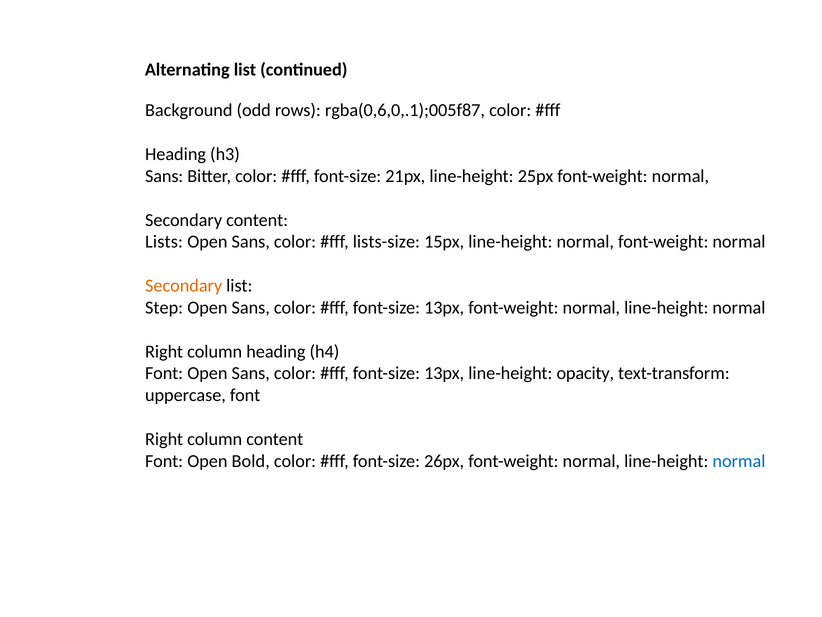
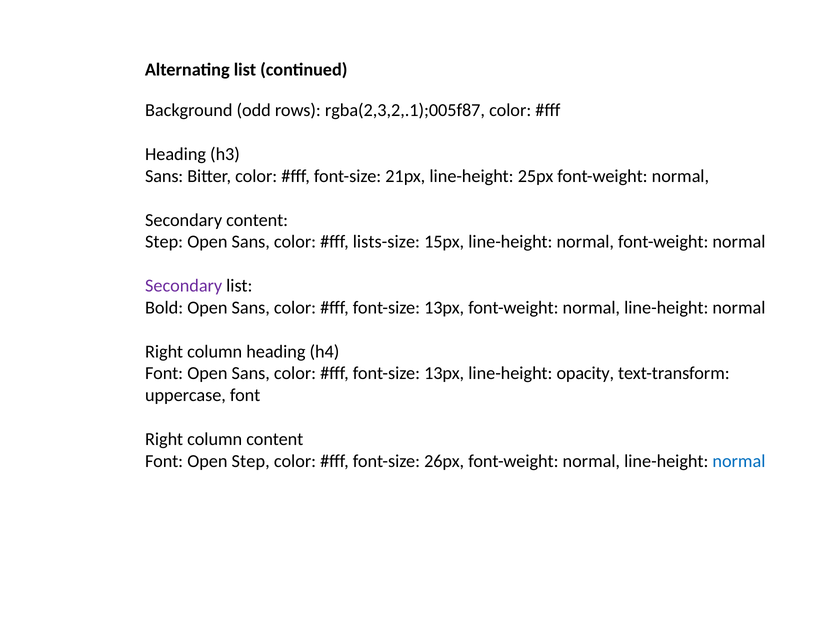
rgba(0,6,0,.1);005f87: rgba(0,6,0,.1);005f87 -> rgba(2,3,2,.1);005f87 (405, 110)
Lists: Lists -> Step (164, 242)
Secondary colour: orange -> purple (184, 286)
Step: Step -> Bold (164, 307)
Open Bold: Bold -> Step (251, 461)
